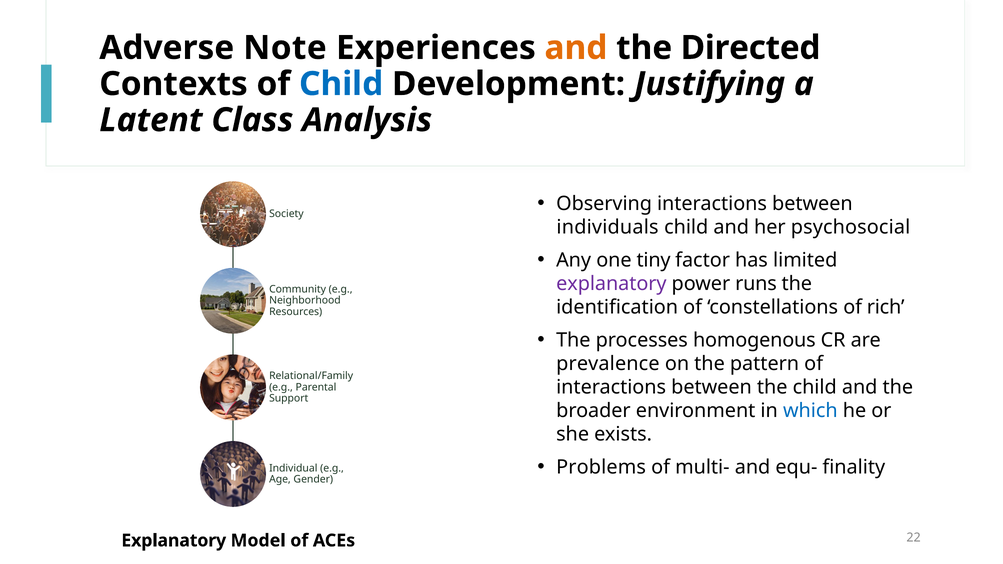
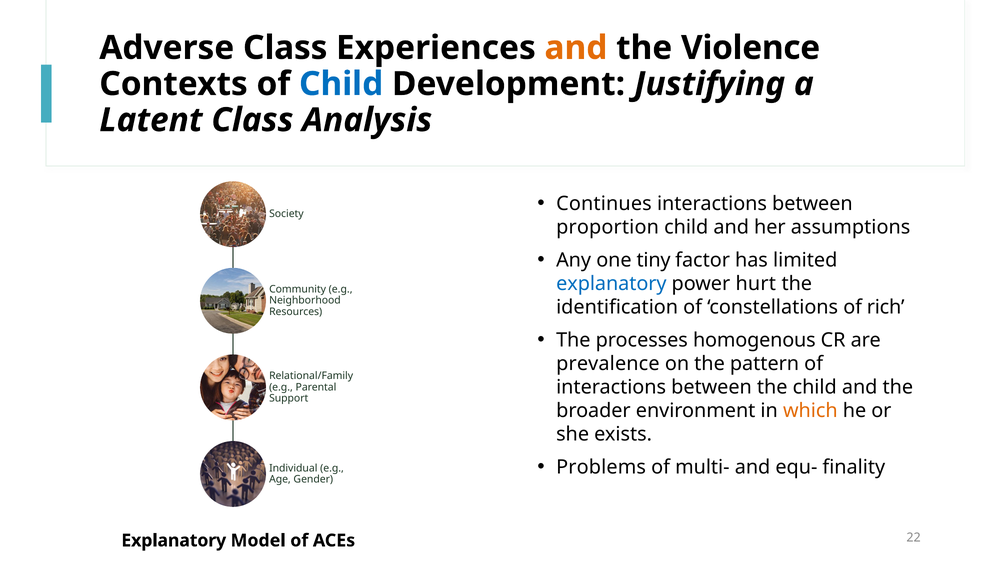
Adverse Note: Note -> Class (285, 48)
Directed: Directed -> Violence (751, 48)
Observing: Observing -> Continues (604, 204)
individuals: individuals -> proportion (608, 227)
psychosocial: psychosocial -> assumptions (851, 227)
explanatory colour: purple -> blue (611, 284)
runs: runs -> hurt (756, 284)
which colour: blue -> orange (810, 411)
